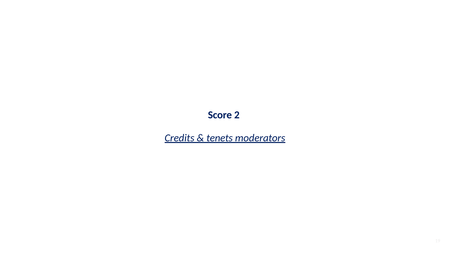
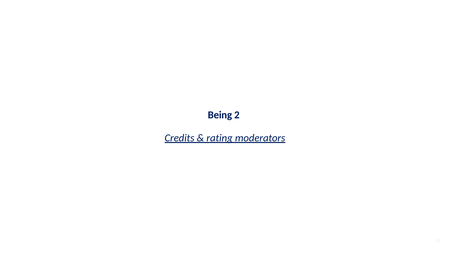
Score: Score -> Being (220, 115)
tenets: tenets -> rating (220, 138)
